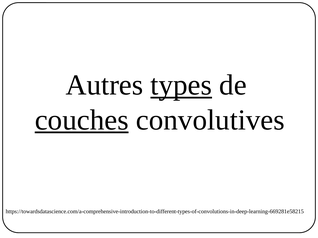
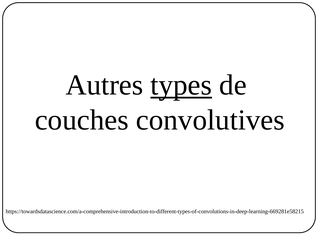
couches underline: present -> none (82, 120)
